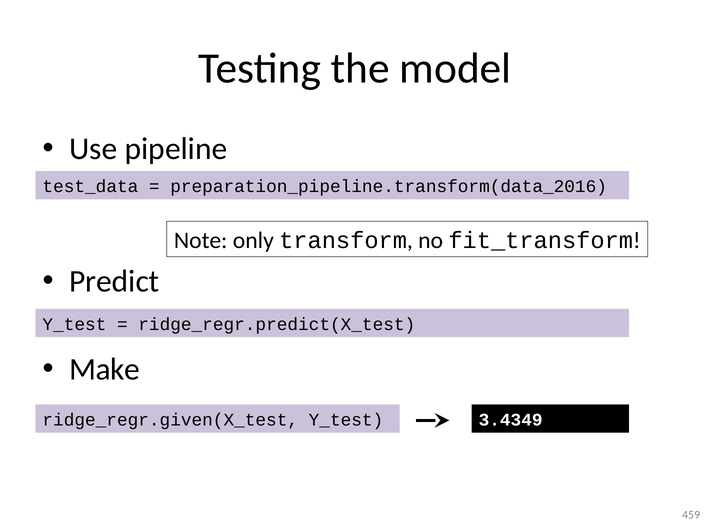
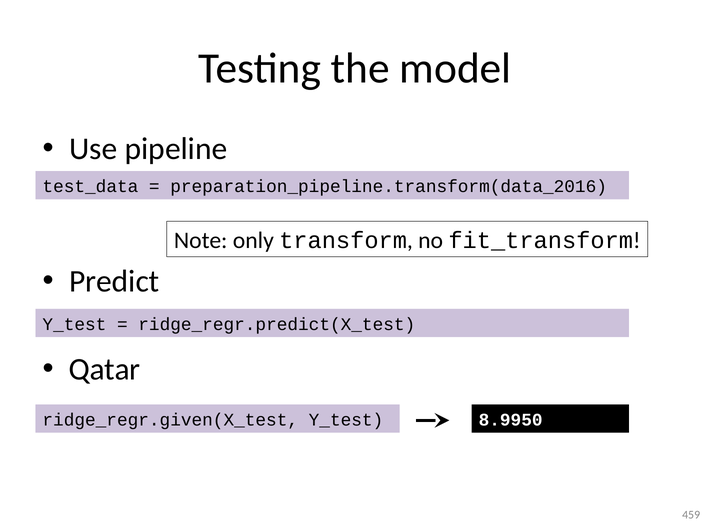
Make: Make -> Qatar (105, 370)
3.4349: 3.4349 -> 8.9950 (511, 420)
